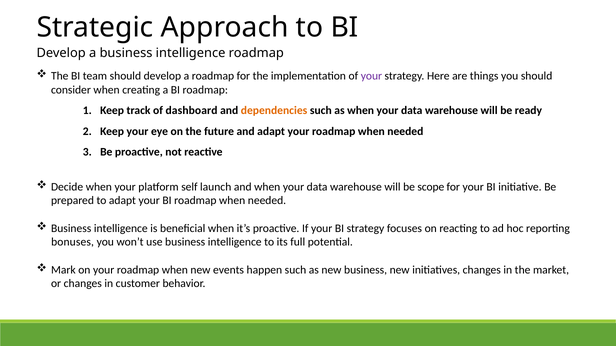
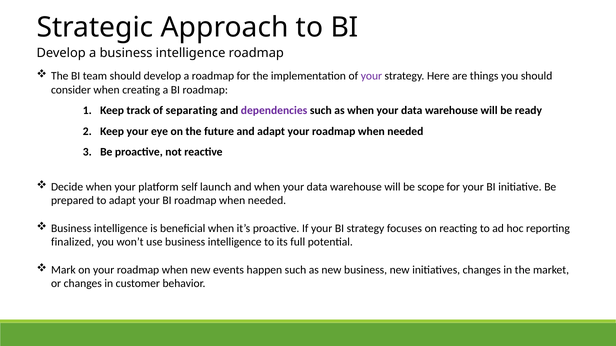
dashboard: dashboard -> separating (192, 111)
dependencies colour: orange -> purple (274, 111)
bonuses: bonuses -> finalized (73, 242)
